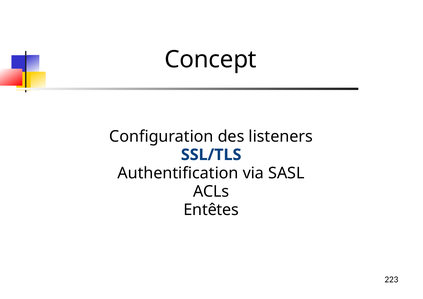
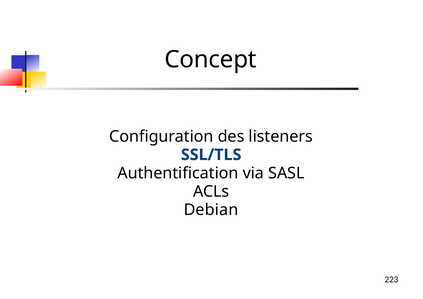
Entêtes: Entêtes -> Debian (211, 210)
